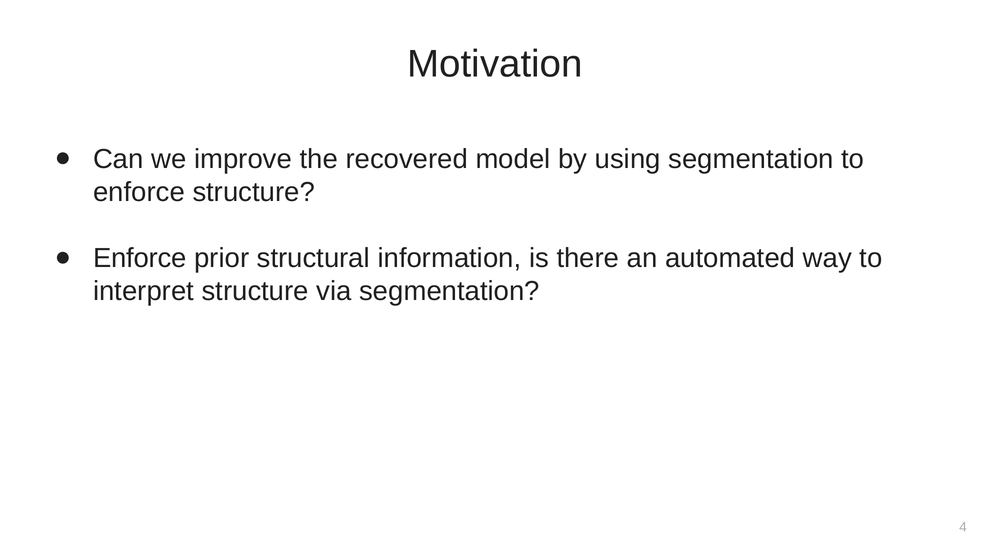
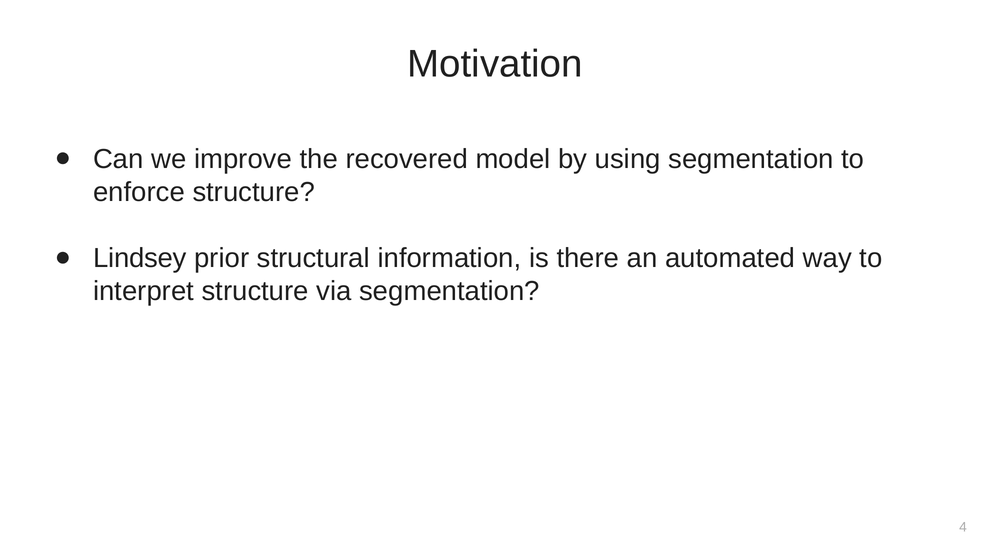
Enforce: Enforce -> Lindsey (140, 258)
